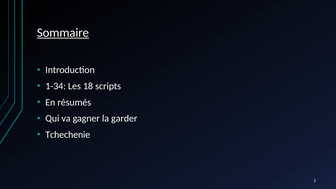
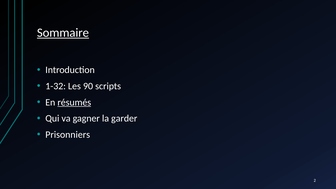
1-34: 1-34 -> 1-32 (56, 86)
18: 18 -> 90 (88, 86)
résumés underline: none -> present (74, 102)
Tchechenie: Tchechenie -> Prisonniers (68, 135)
